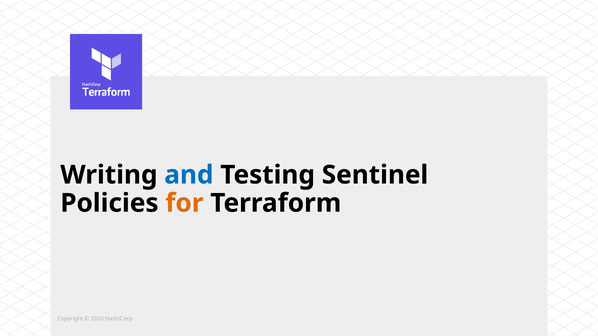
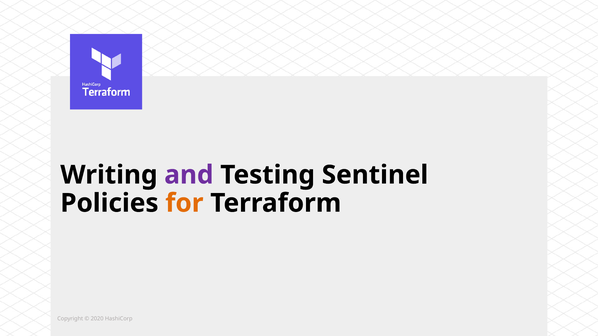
and colour: blue -> purple (189, 175)
